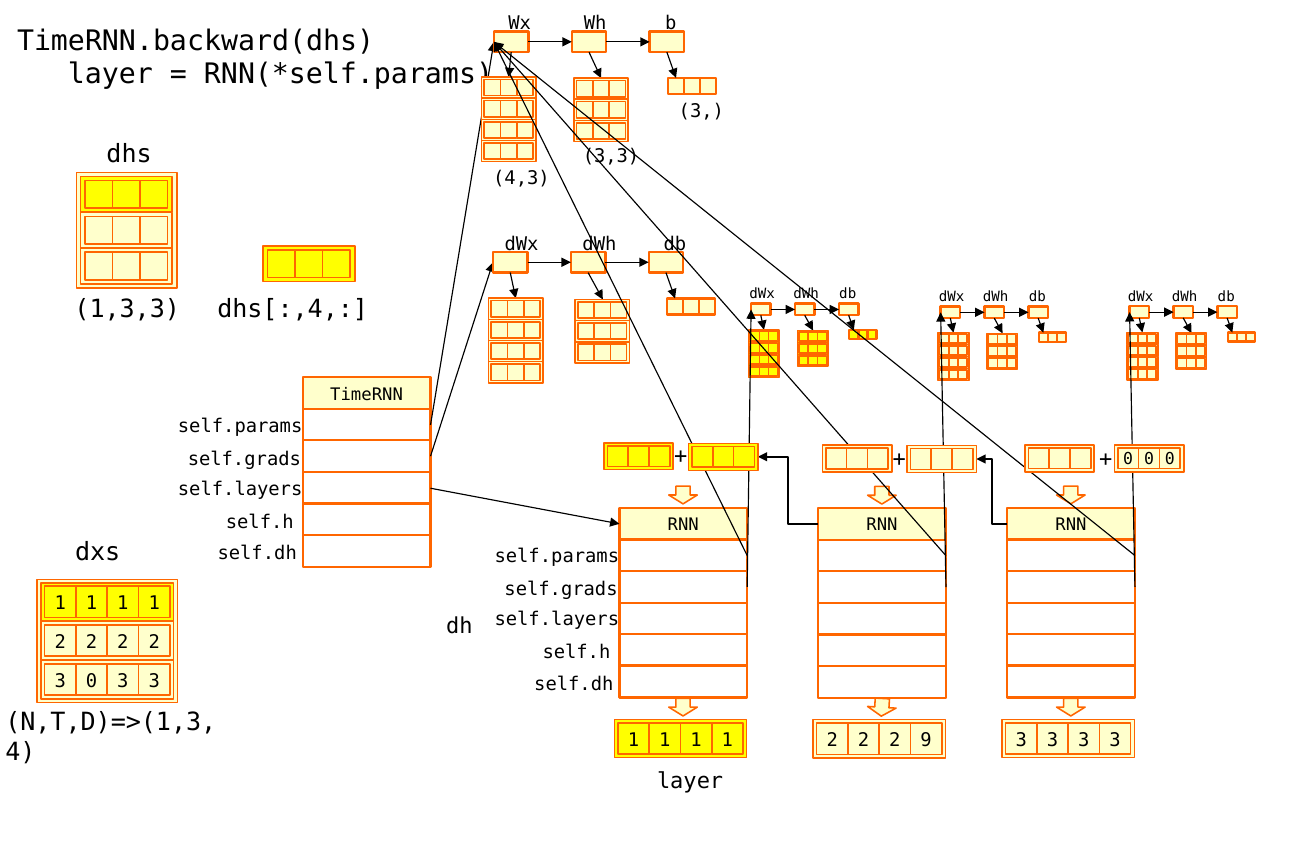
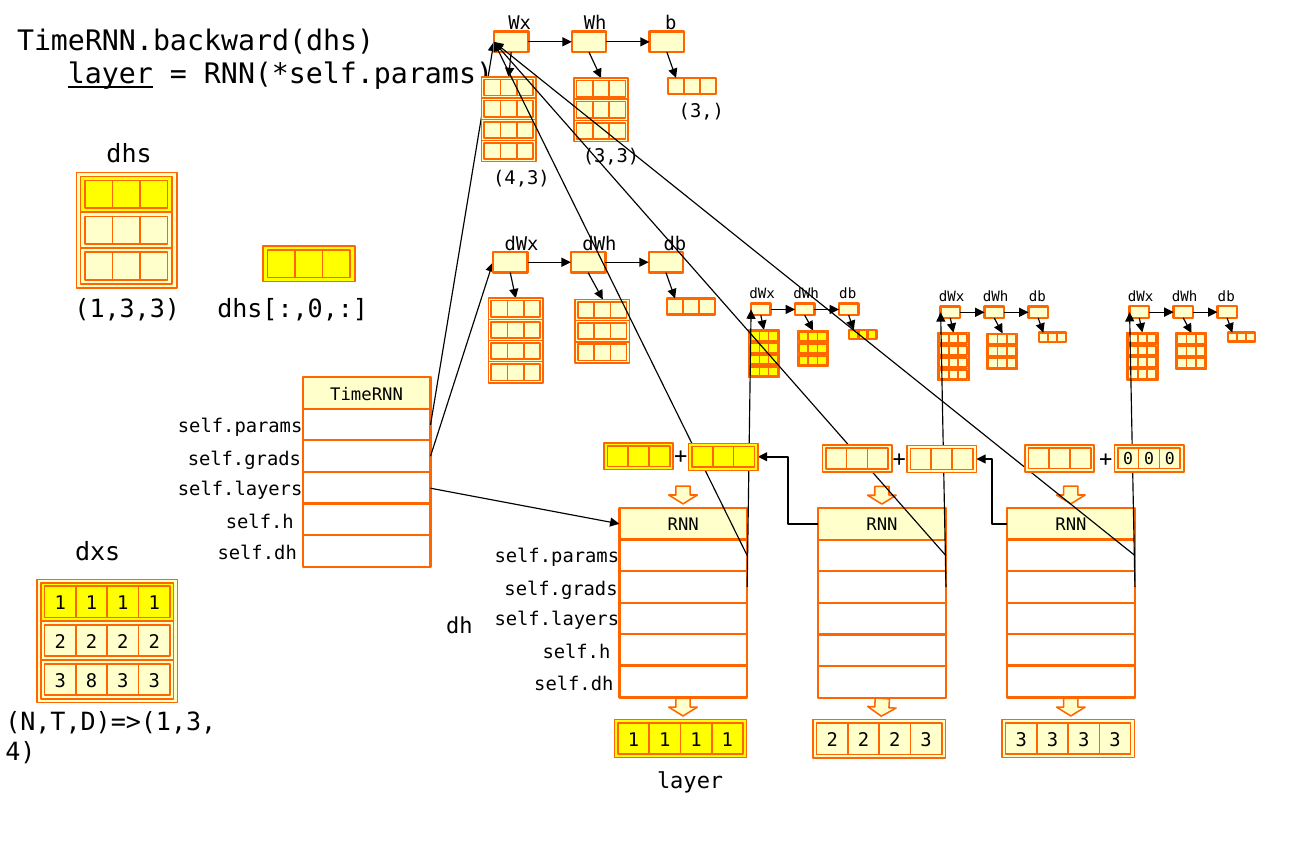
layer underline: none -> present (110, 75)
dhs[:,4: dhs[:,4 -> dhs[:,0 (293, 310)
0: 0 -> 8 (92, 681)
9: 9 -> 3 (926, 740)
